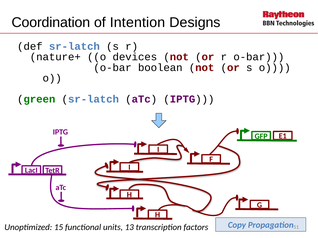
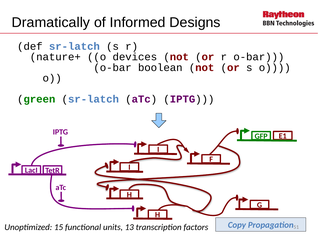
Coordination: Coordination -> Dramatically (51, 22)
Intention: Intention -> Informed (138, 22)
